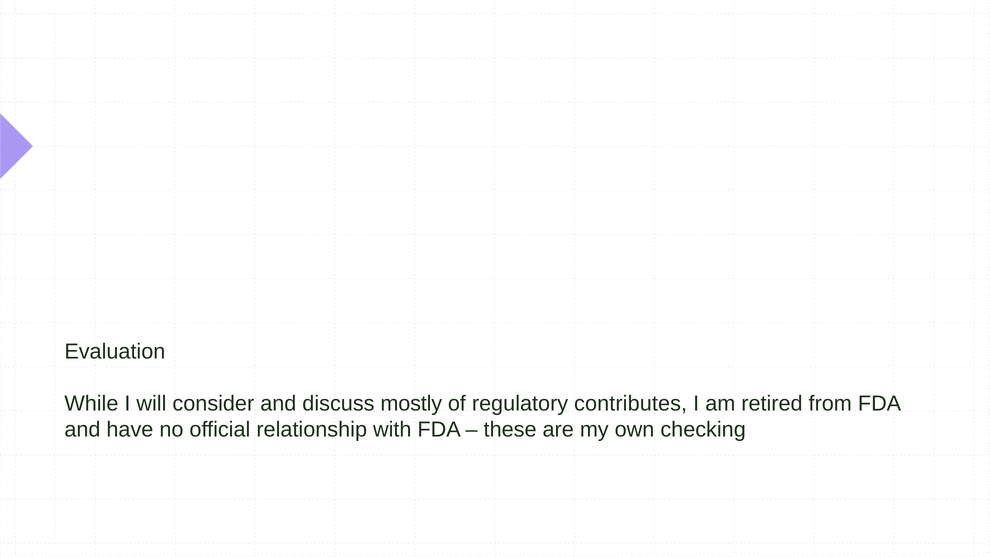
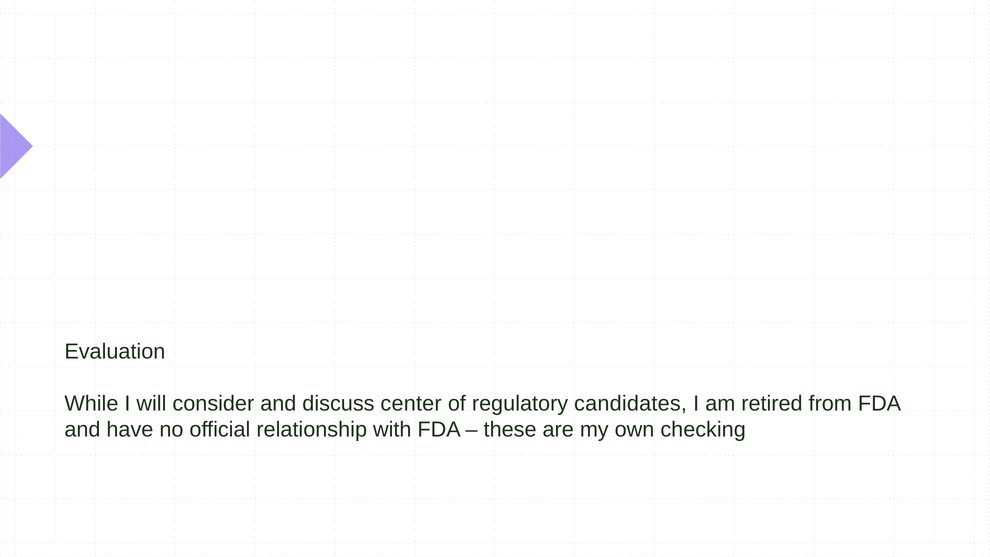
mostly: mostly -> center (411, 404)
contributes: contributes -> candidates (631, 404)
